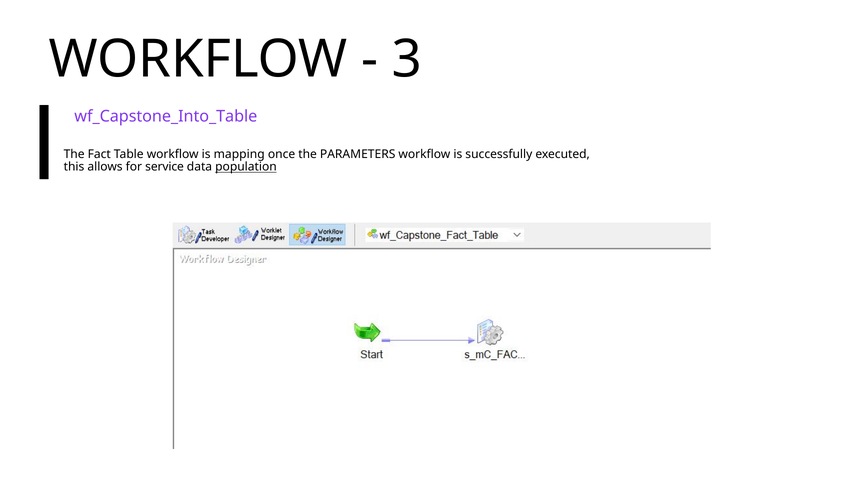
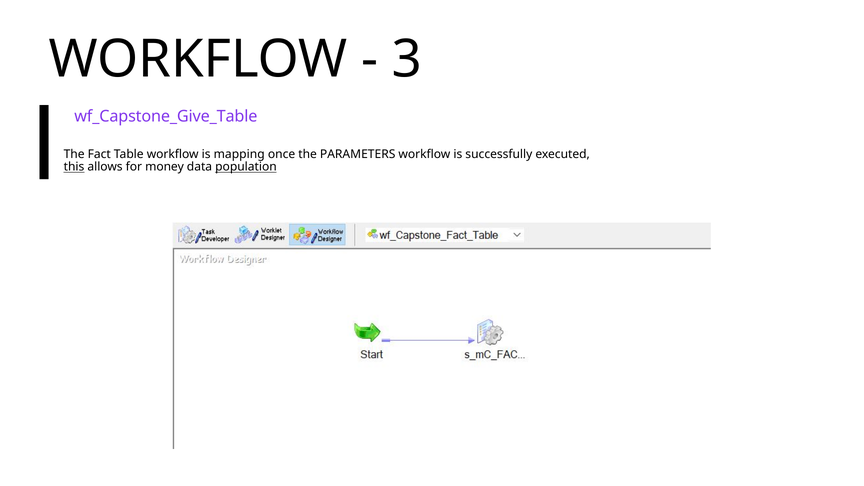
wf_Capstone_Into_Table: wf_Capstone_Into_Table -> wf_Capstone_Give_Table (166, 116)
this underline: none -> present (74, 167)
service: service -> money (165, 167)
